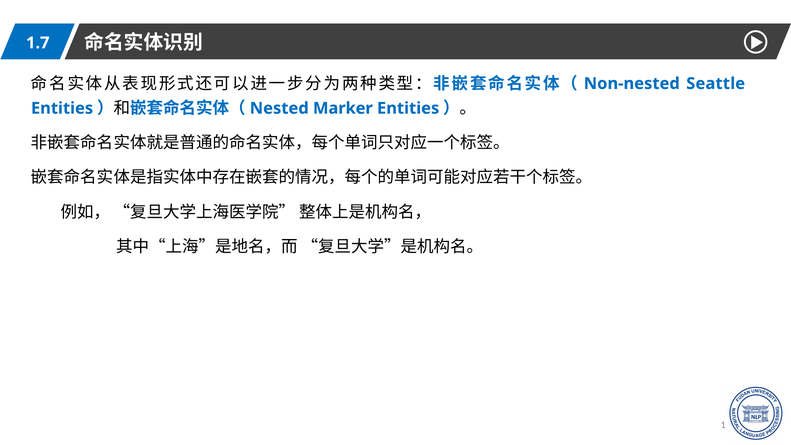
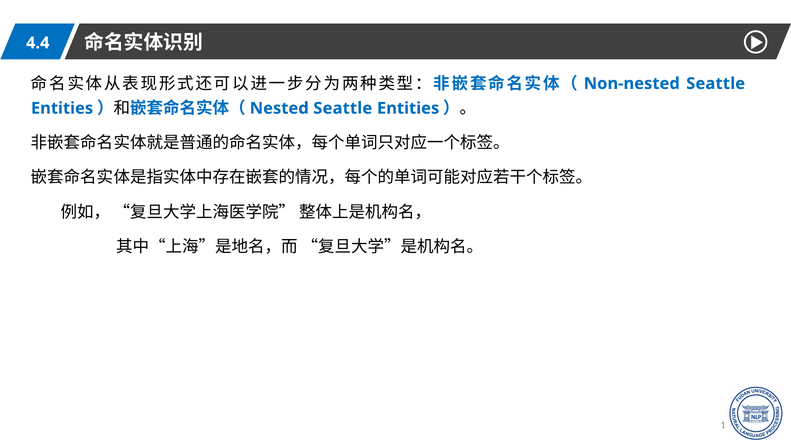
1.7: 1.7 -> 4.4 (38, 43)
Marker: Marker -> Seattle (343, 108)
